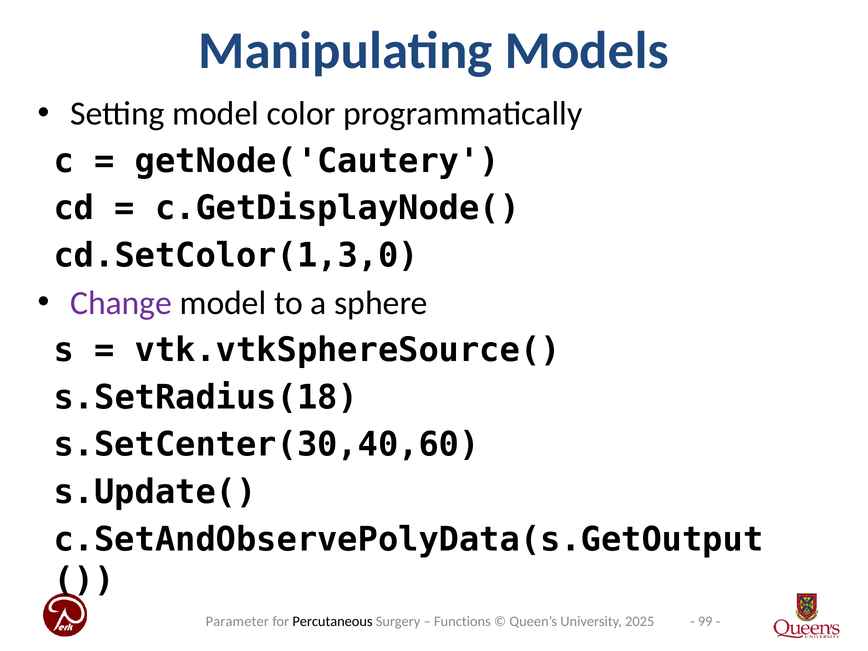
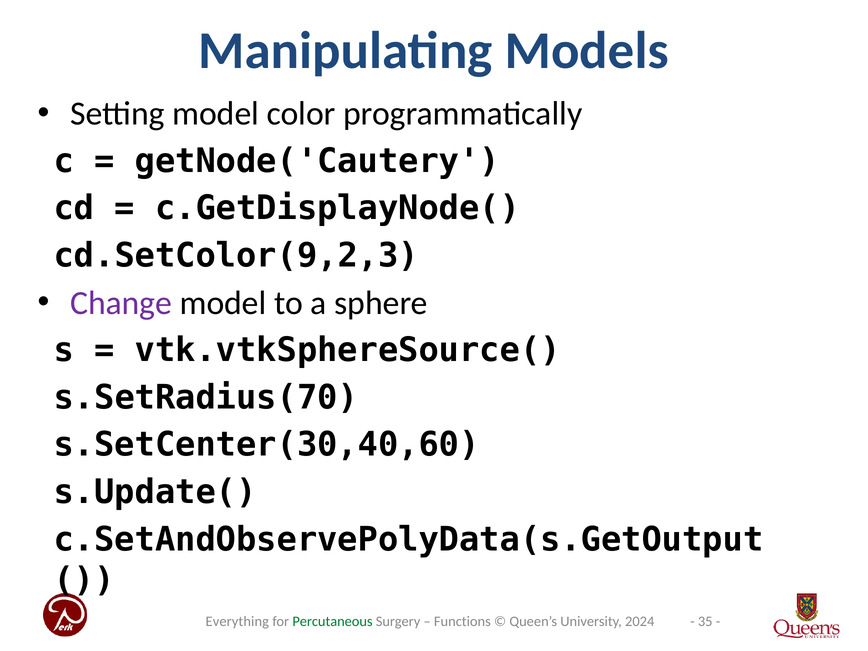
cd.SetColor(1,3,0: cd.SetColor(1,3,0 -> cd.SetColor(9,2,3 (236, 256)
s.SetRadius(18: s.SetRadius(18 -> s.SetRadius(70 (206, 398)
99: 99 -> 35 (705, 622)
Parameter: Parameter -> Everything (237, 622)
Percutaneous colour: black -> green (333, 622)
2025: 2025 -> 2024 (640, 622)
